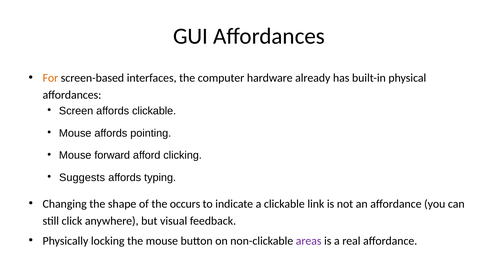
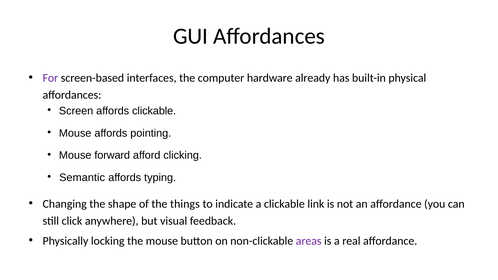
For colour: orange -> purple (50, 78)
Suggests: Suggests -> Semantic (82, 178)
occurs: occurs -> things (185, 204)
